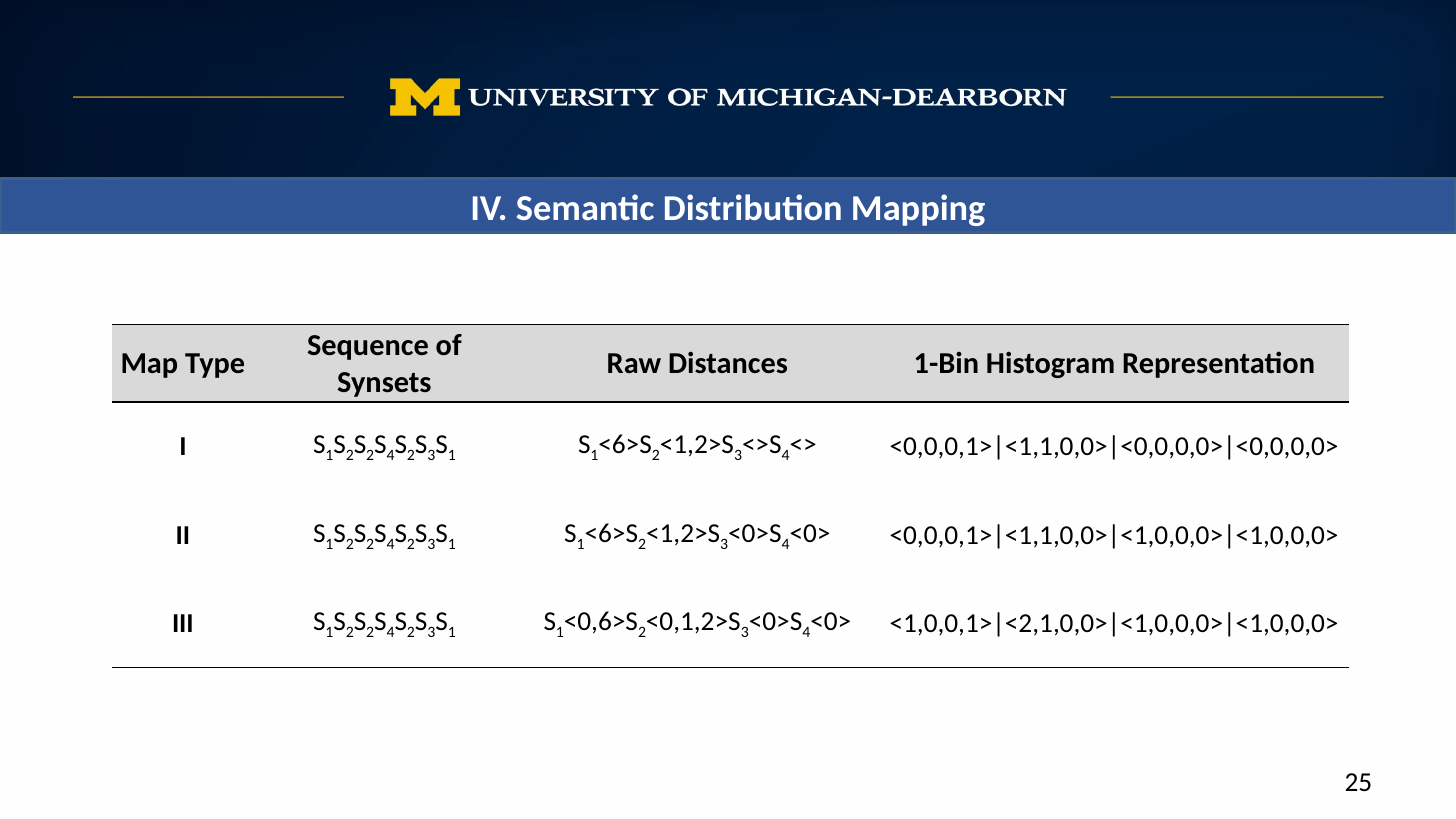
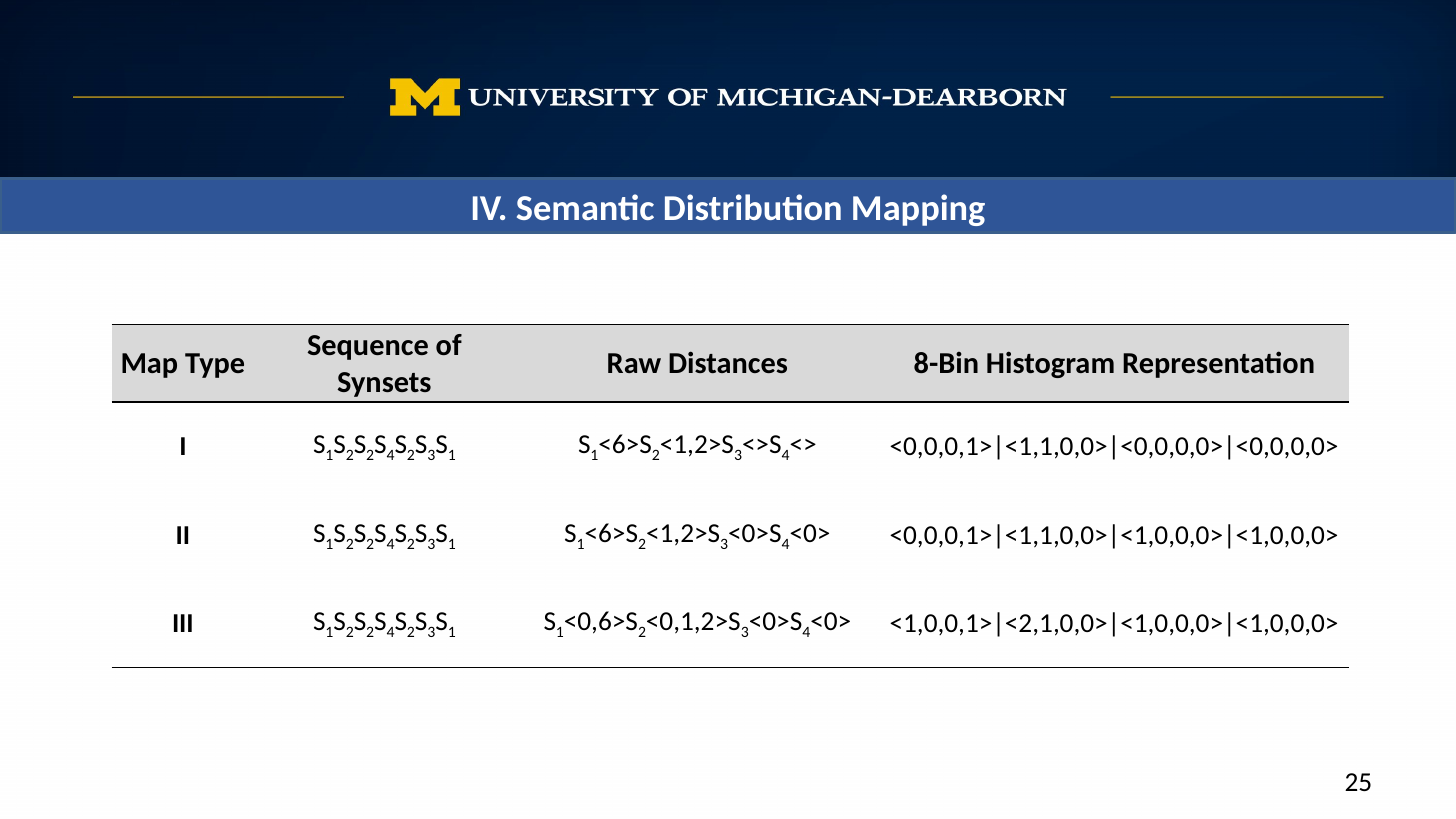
1-Bin: 1-Bin -> 8-Bin (946, 364)
